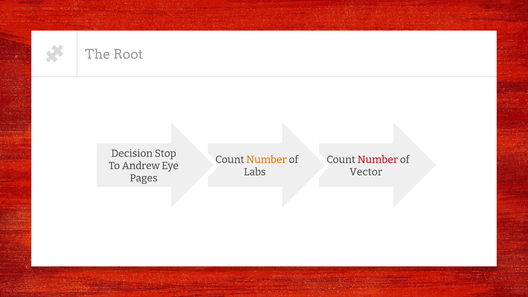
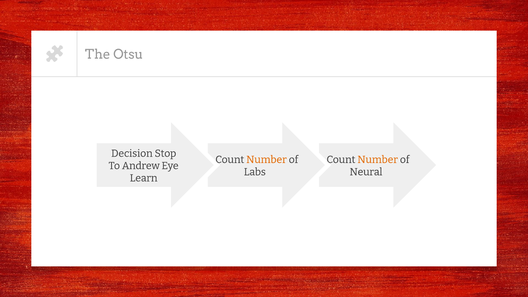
Root: Root -> Otsu (128, 55)
Number colour: red -> orange (378, 160)
Vector: Vector -> Neural (366, 172)
Pages: Pages -> Learn (144, 178)
